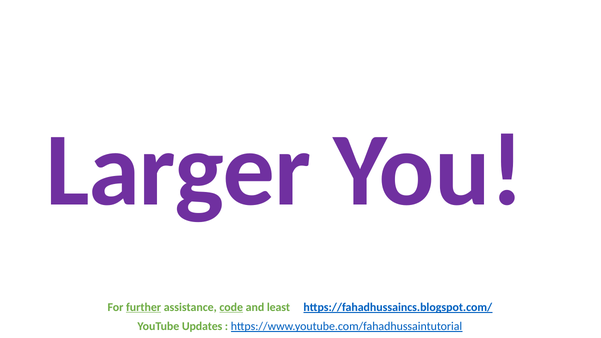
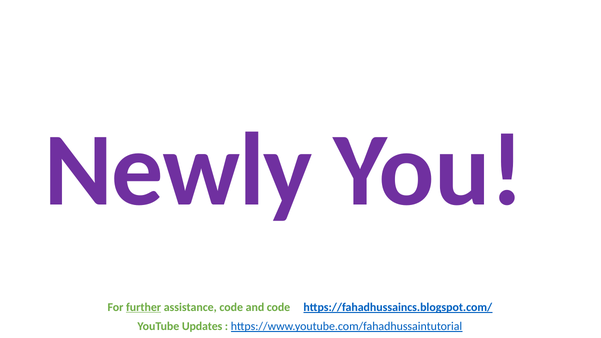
Larger: Larger -> Newly (178, 171)
code underline: present -> none (231, 307)
and least: least -> code (278, 307)
